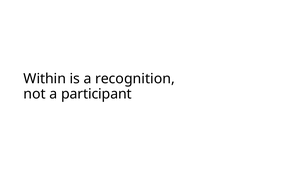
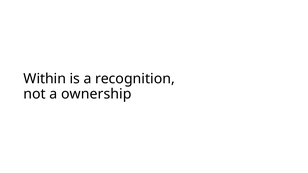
participant: participant -> ownership (96, 94)
